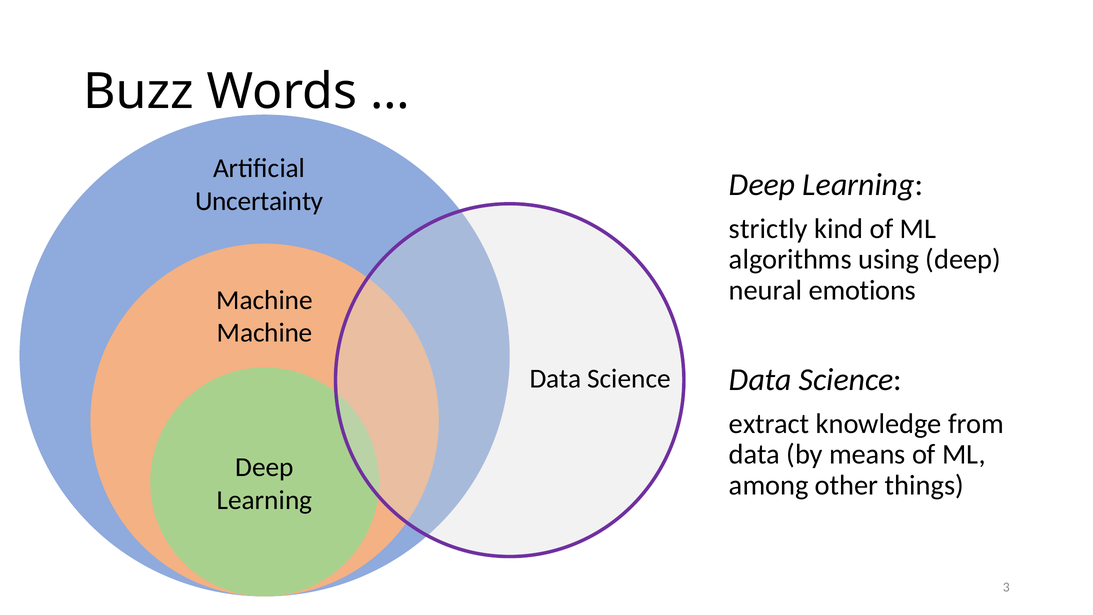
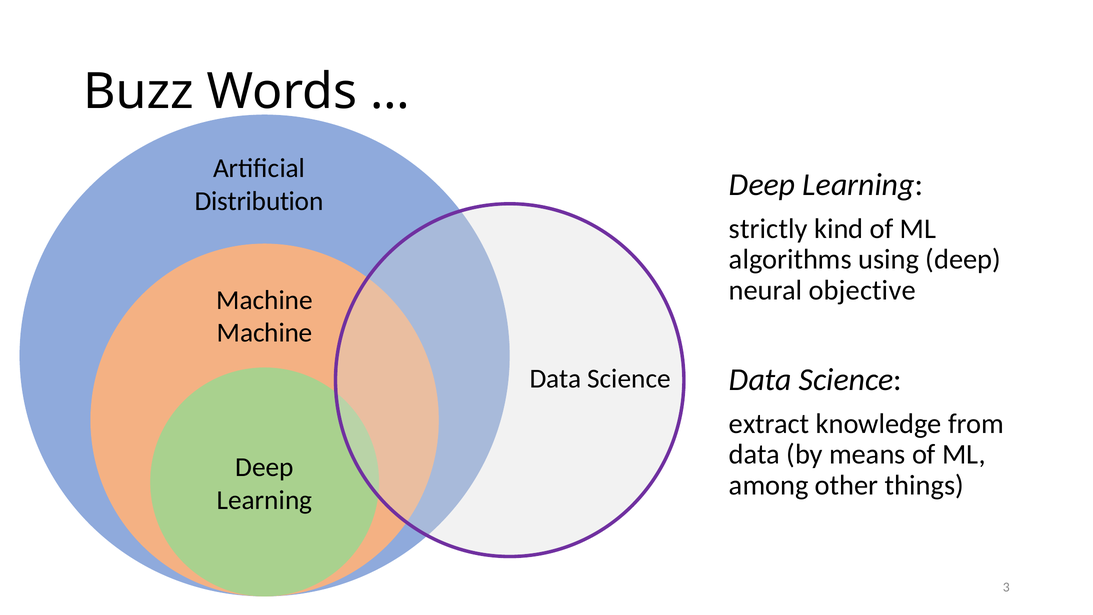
Uncertainty: Uncertainty -> Distribution (259, 201)
emotions: emotions -> objective (862, 290)
